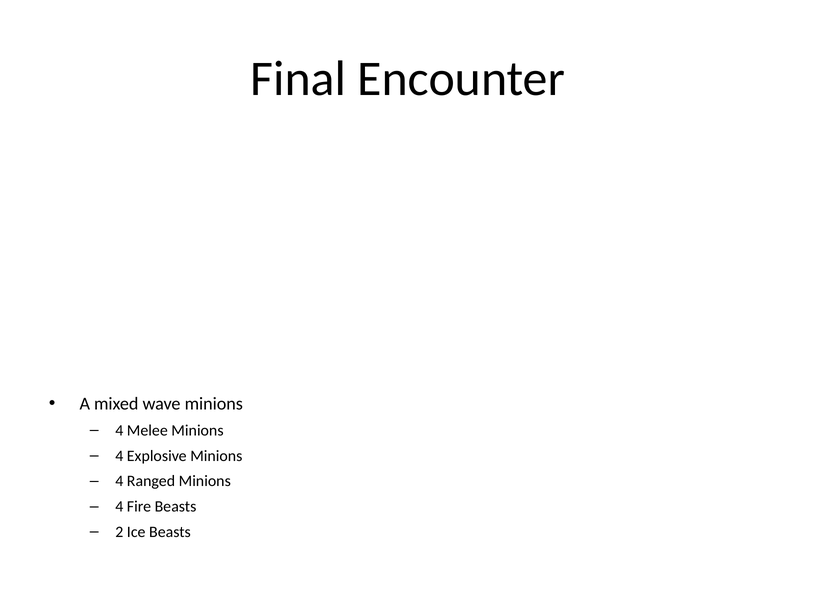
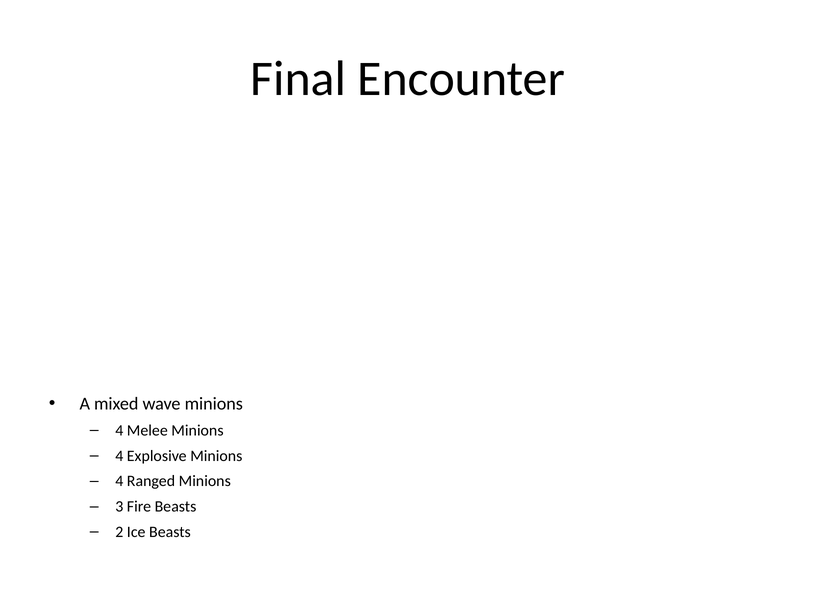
4: 4 -> 3 (119, 507)
